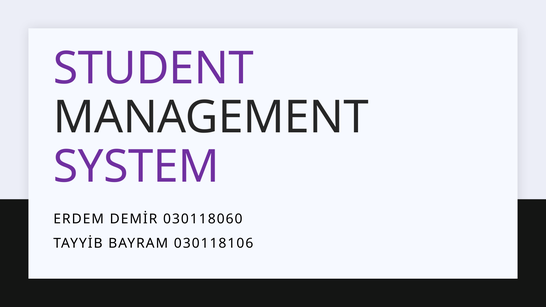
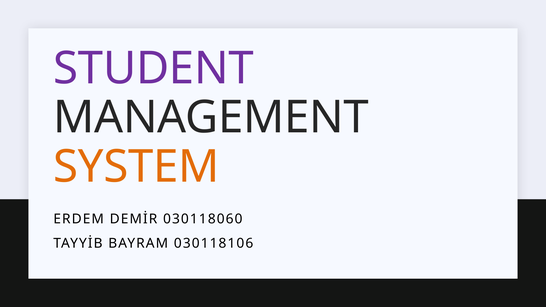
SYSTEM colour: purple -> orange (136, 167)
